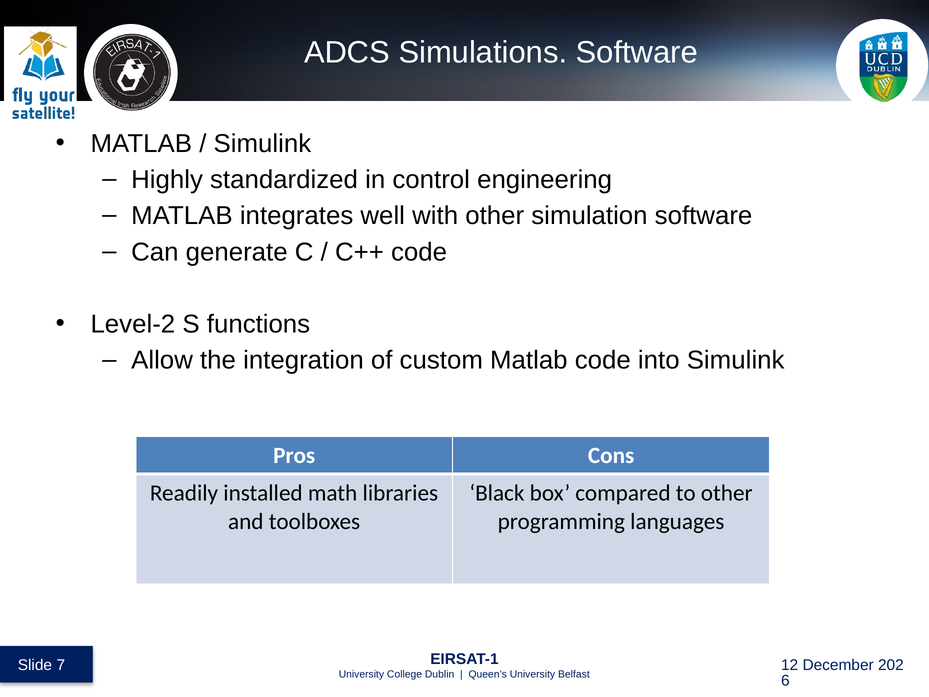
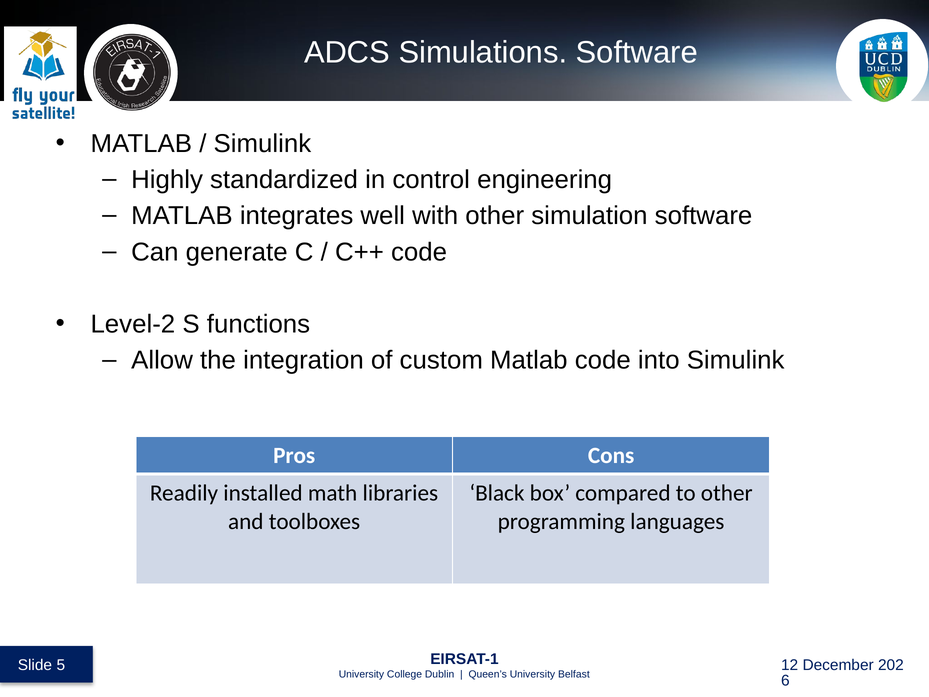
7: 7 -> 5 (61, 665)
